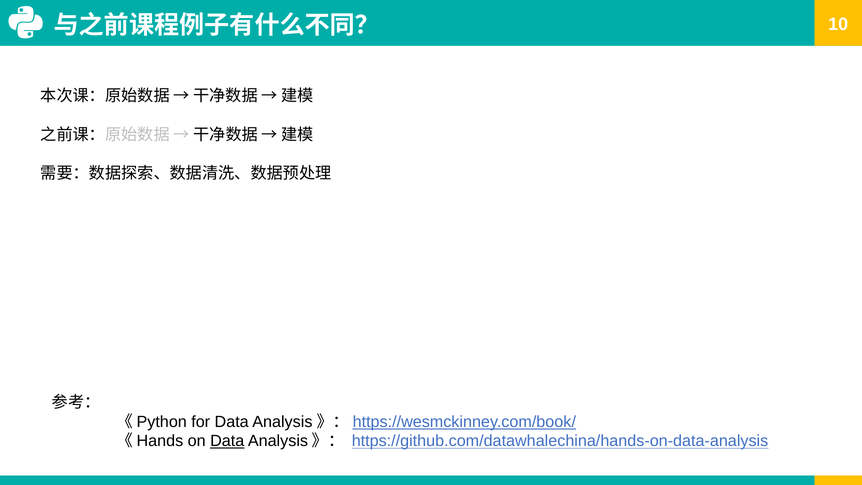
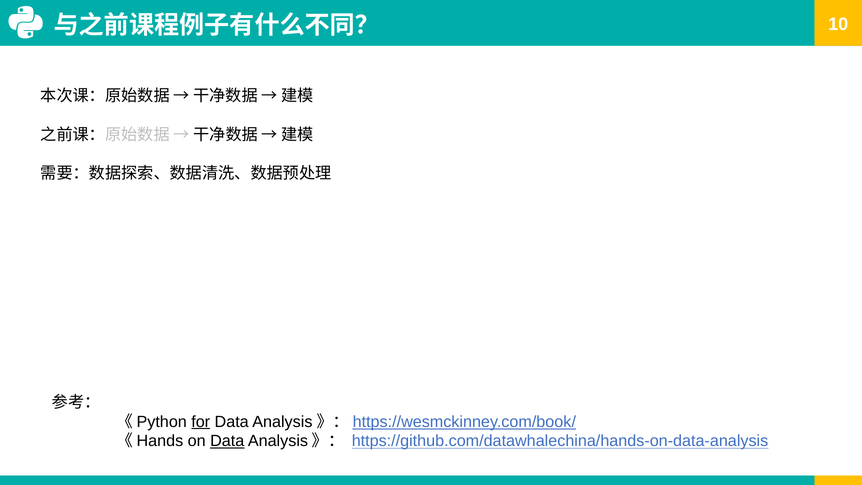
for underline: none -> present (201, 422)
